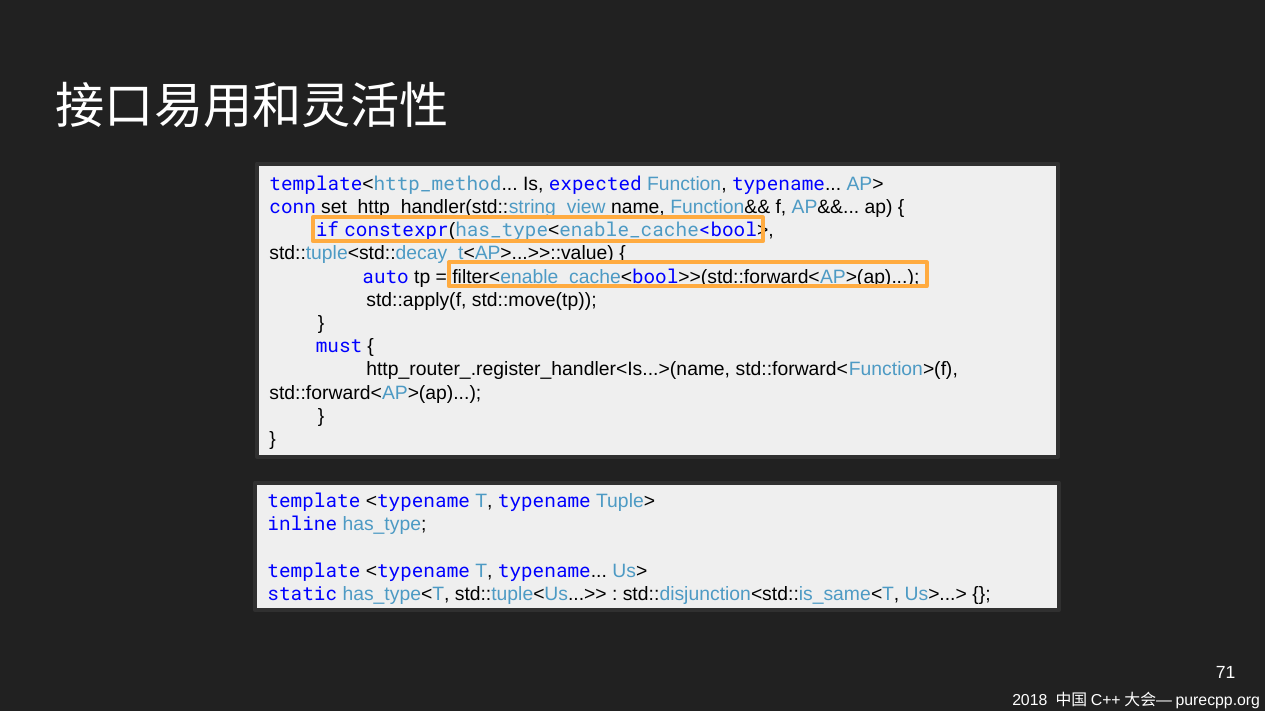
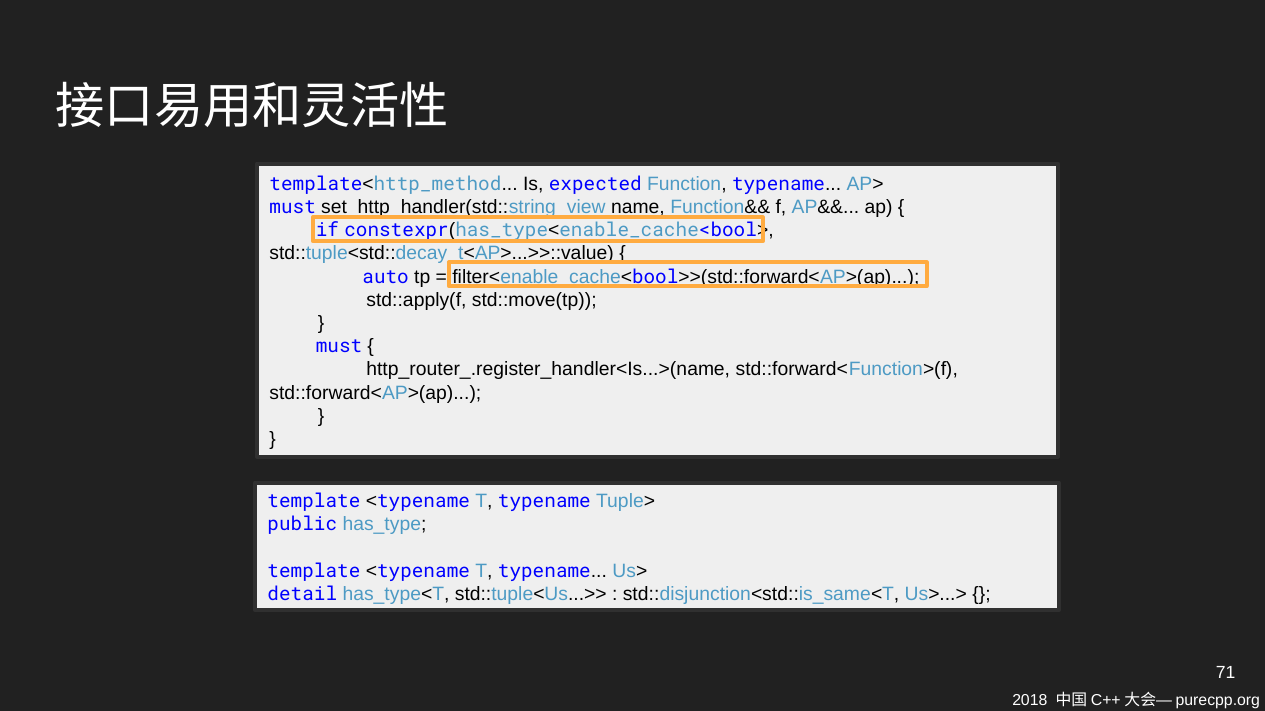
conn: conn -> must (293, 207)
inline: inline -> public (302, 525)
static: static -> detail (302, 594)
